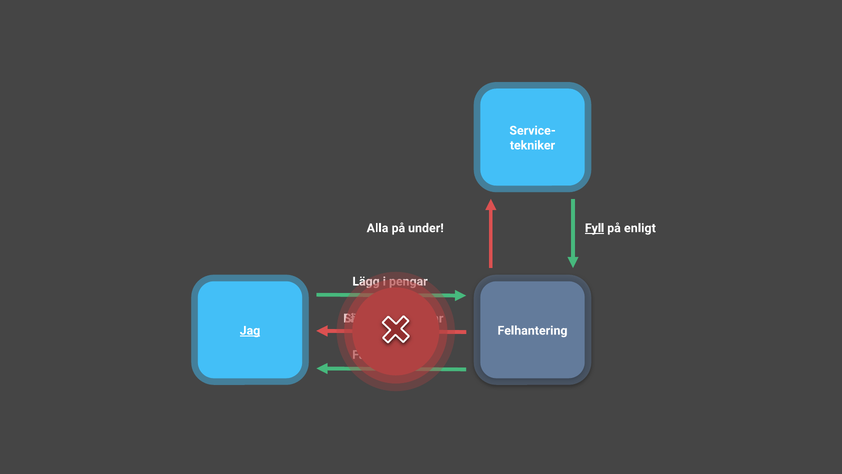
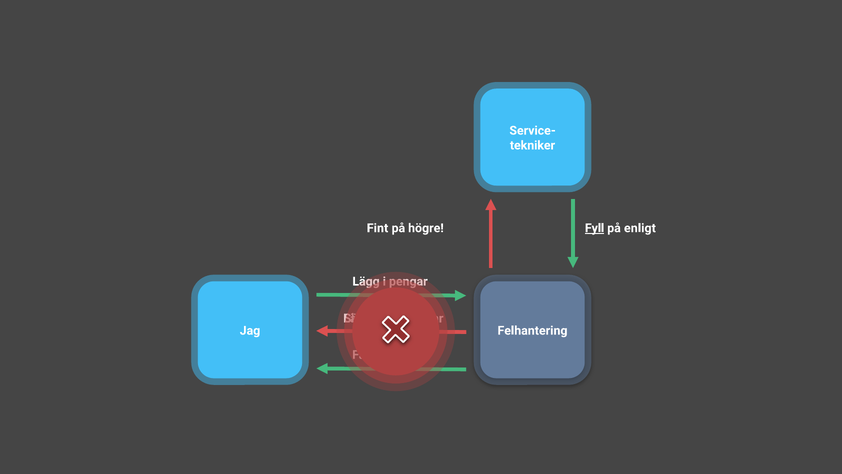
Alla: Alla -> Fint (378, 228)
under: under -> högre (426, 228)
Jag underline: present -> none (250, 330)
